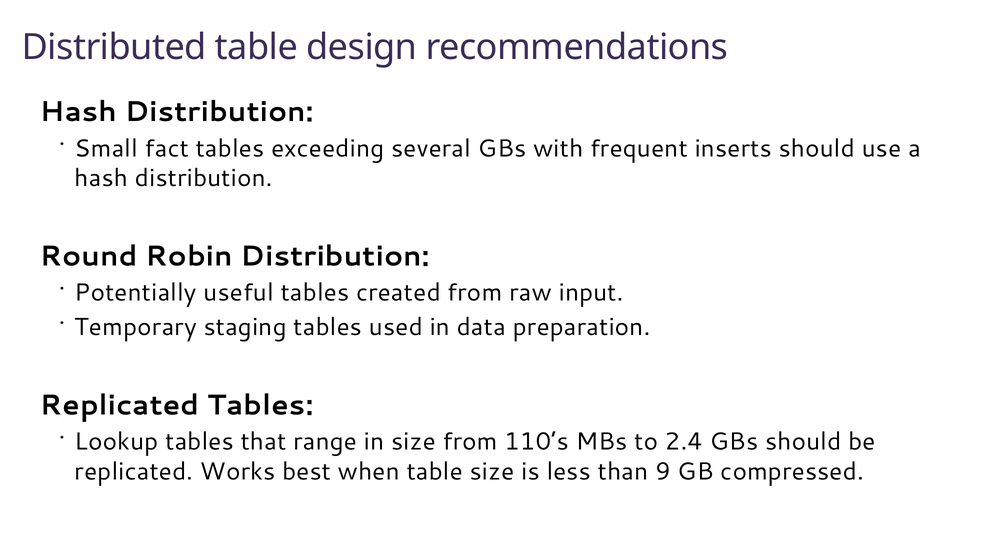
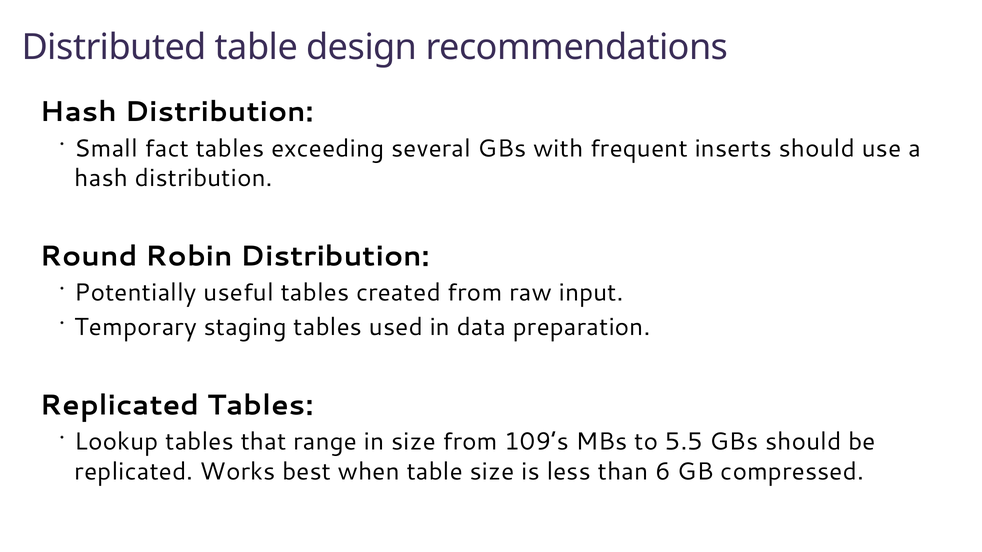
110’s: 110’s -> 109’s (537, 442)
2.4: 2.4 -> 5.5 (684, 442)
9: 9 -> 6 (663, 472)
